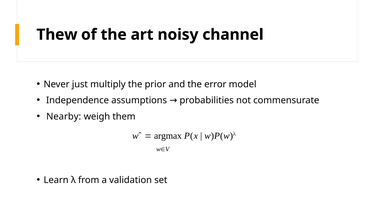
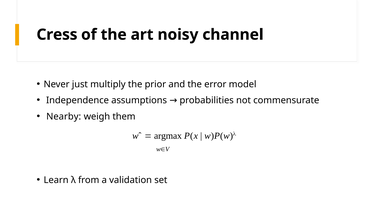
Thew: Thew -> Cress (57, 35)
